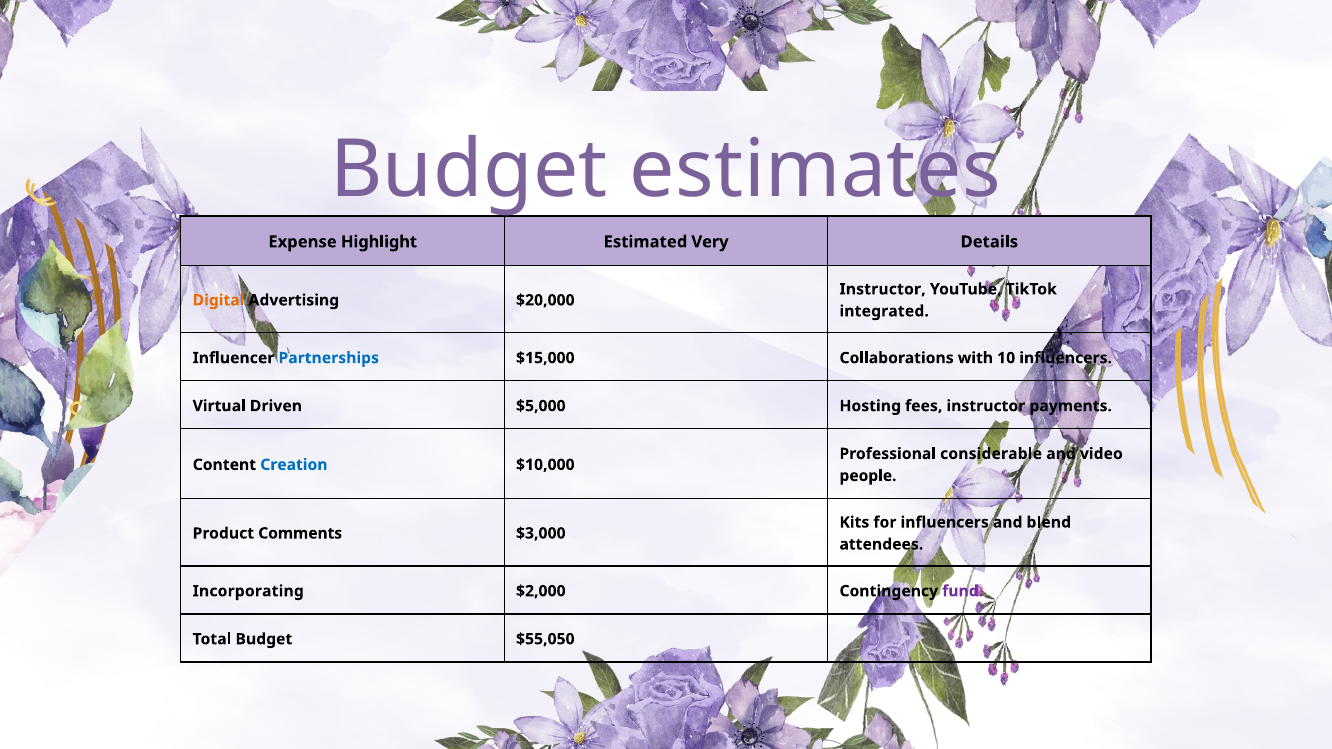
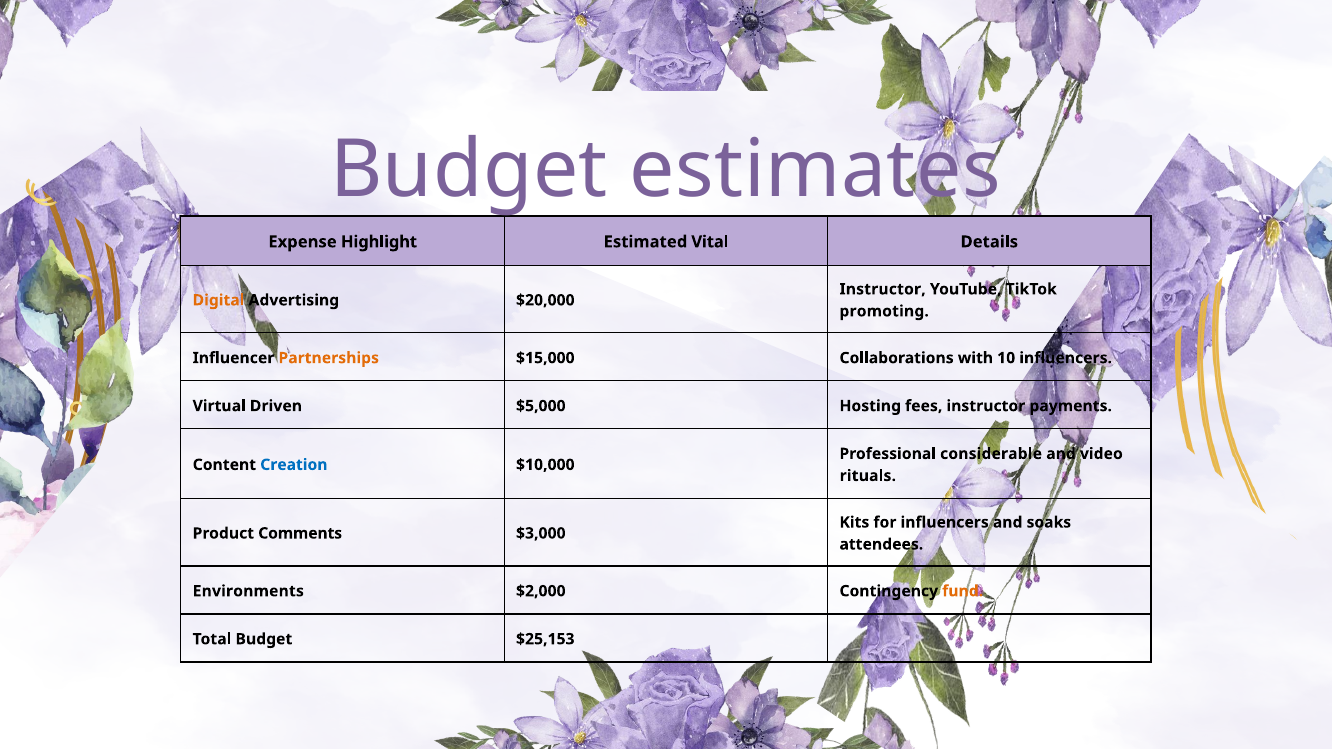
Very: Very -> Vital (710, 242)
integrated: integrated -> promoting (884, 311)
Partnerships colour: blue -> orange (329, 358)
people: people -> rituals (868, 476)
blend: blend -> soaks (1049, 522)
Incorporating: Incorporating -> Environments (248, 591)
fund colour: purple -> orange (963, 591)
$55,050: $55,050 -> $25,153 (545, 639)
